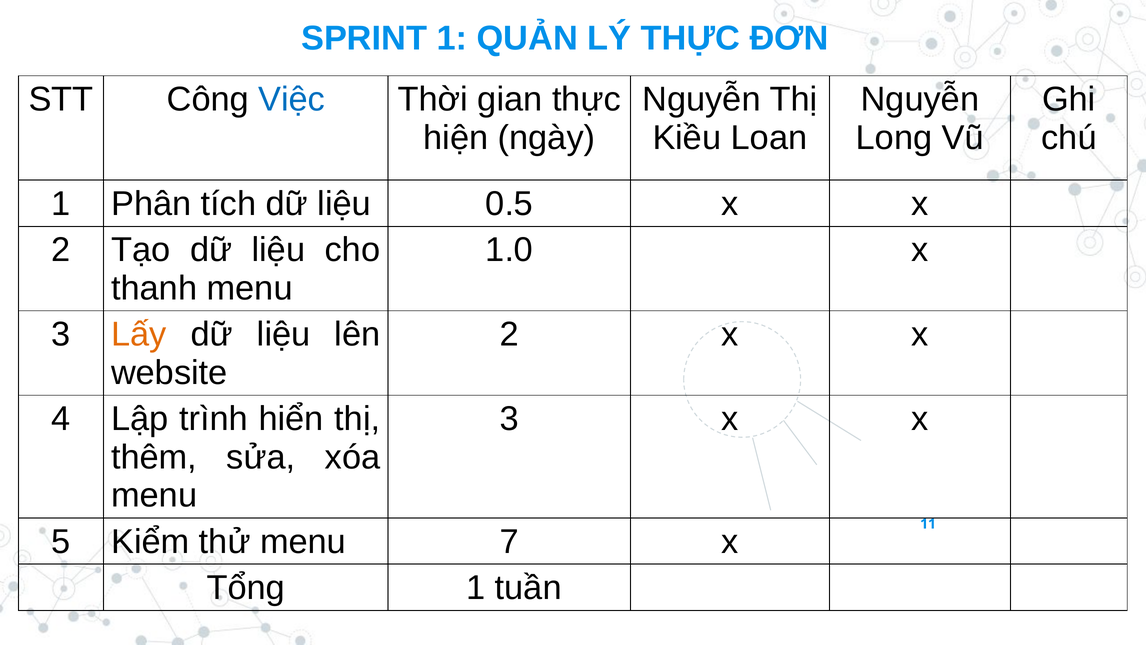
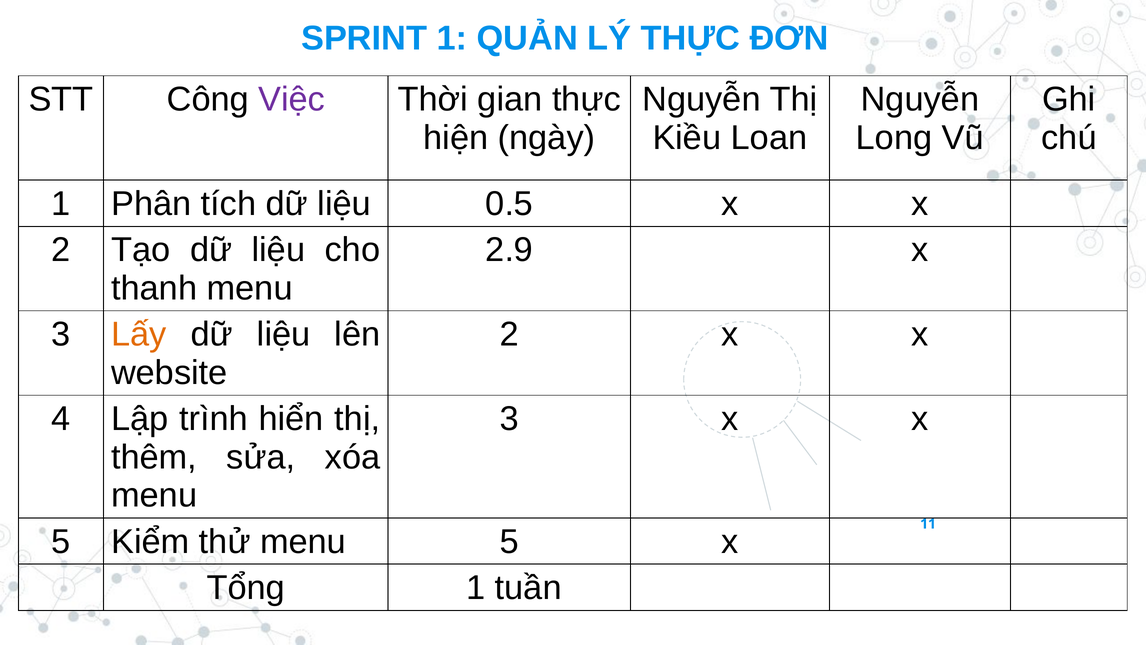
Việc colour: blue -> purple (292, 99)
1.0: 1.0 -> 2.9 (509, 250)
menu 7: 7 -> 5 (509, 541)
